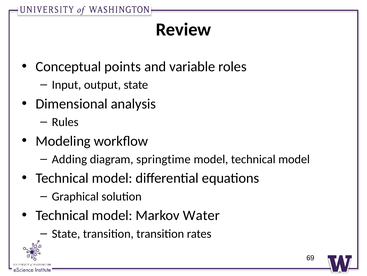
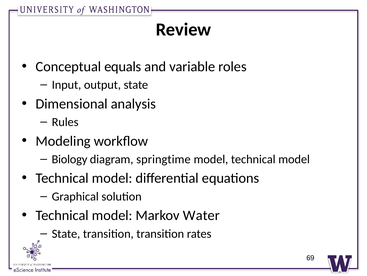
points: points -> equals (123, 66)
Adding: Adding -> Biology (70, 159)
